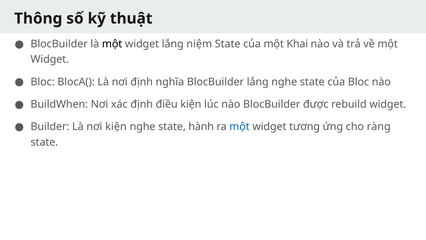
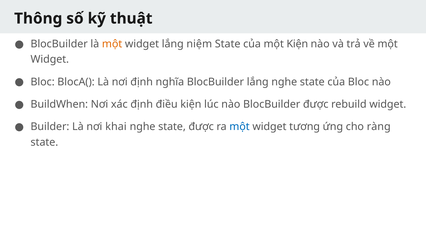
một colour: black -> orange (112, 44)
một Khai: Khai -> Kiện (297, 44)
nơi kiện: kiện -> khai (116, 127)
state hành: hành -> được (201, 127)
